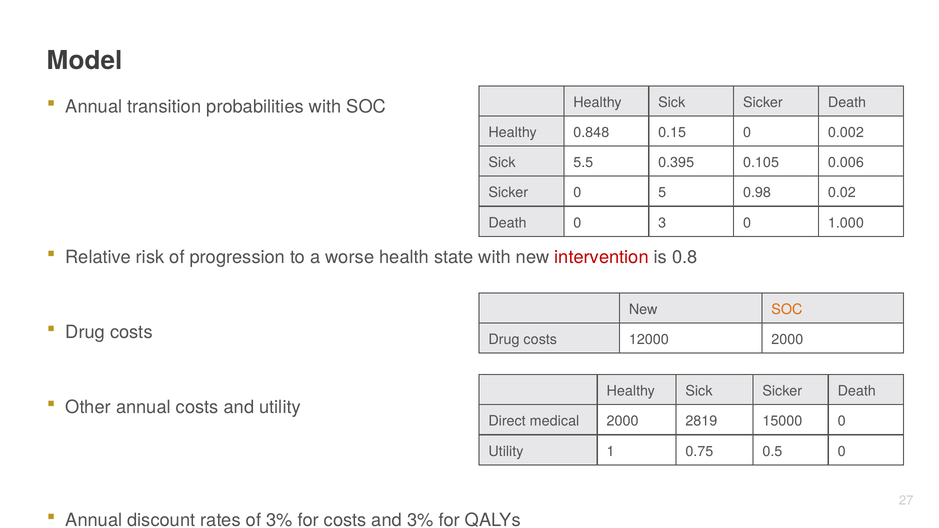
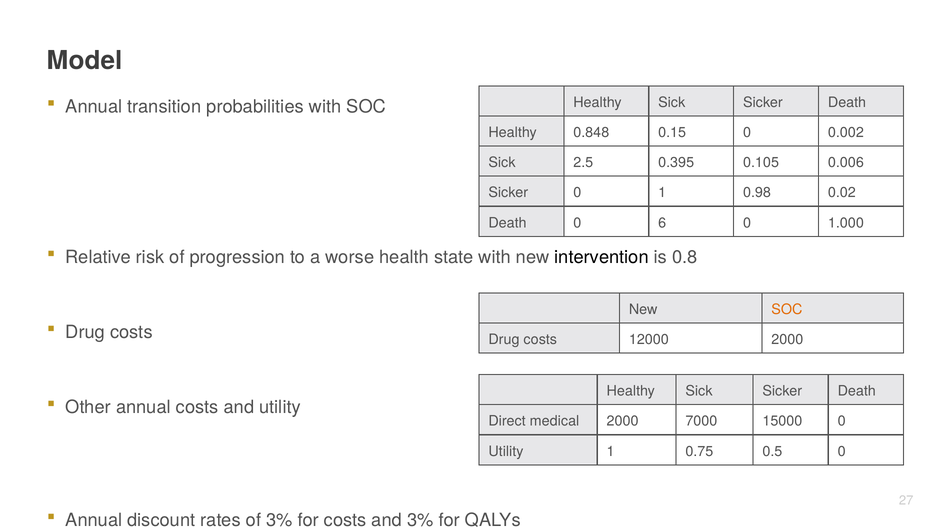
5.5: 5.5 -> 2.5 (583, 163)
0 5: 5 -> 1 (662, 193)
3: 3 -> 6 (662, 223)
intervention colour: red -> black (602, 257)
2819: 2819 -> 7000 (701, 421)
